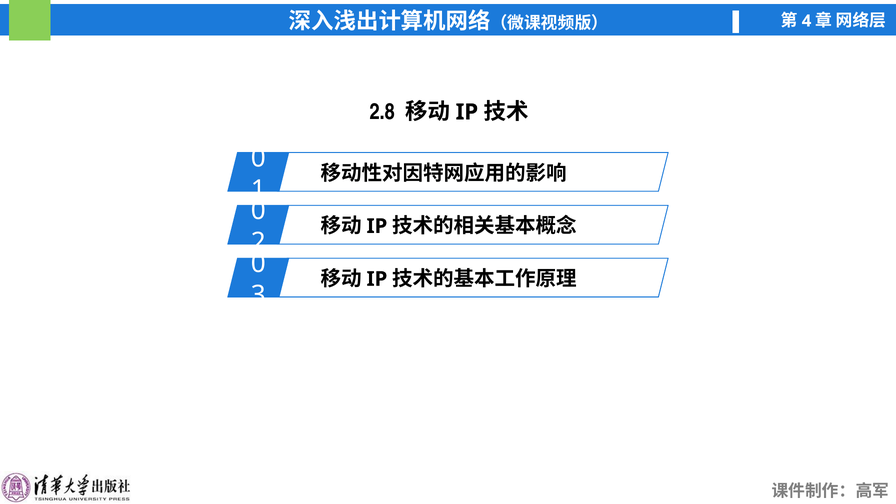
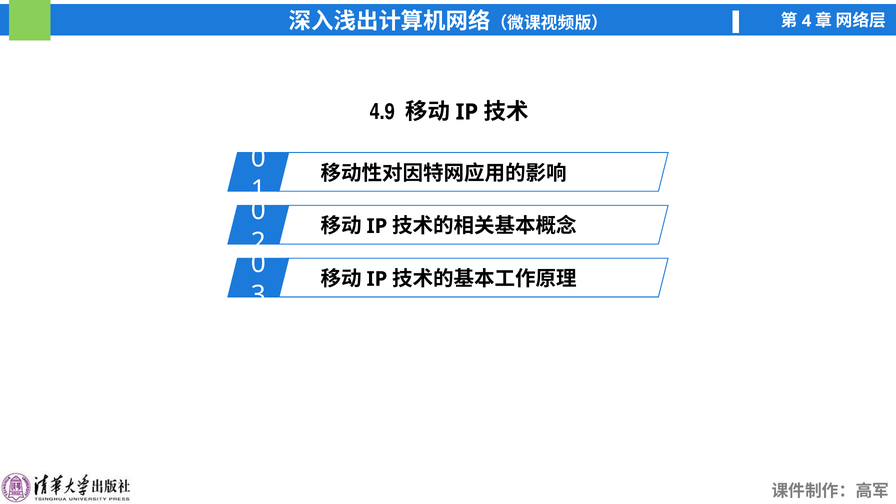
2.8: 2.8 -> 4.9 (382, 112)
